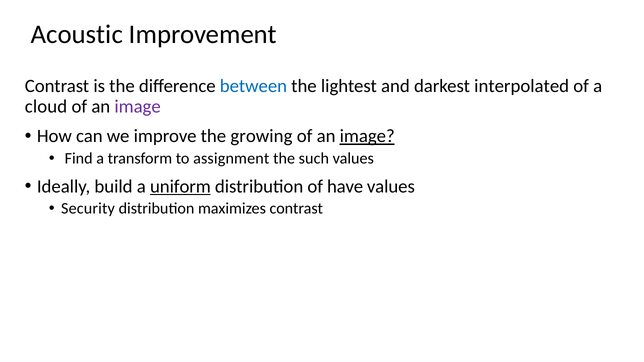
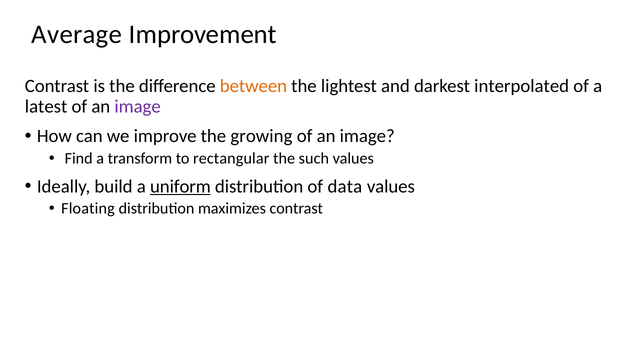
Acoustic: Acoustic -> Average (77, 34)
between colour: blue -> orange (253, 86)
cloud: cloud -> latest (46, 107)
image underline: present -> none (367, 136)
assignment: assignment -> rectangular (231, 158)
have: have -> data (345, 187)
Security: Security -> Floating (88, 209)
